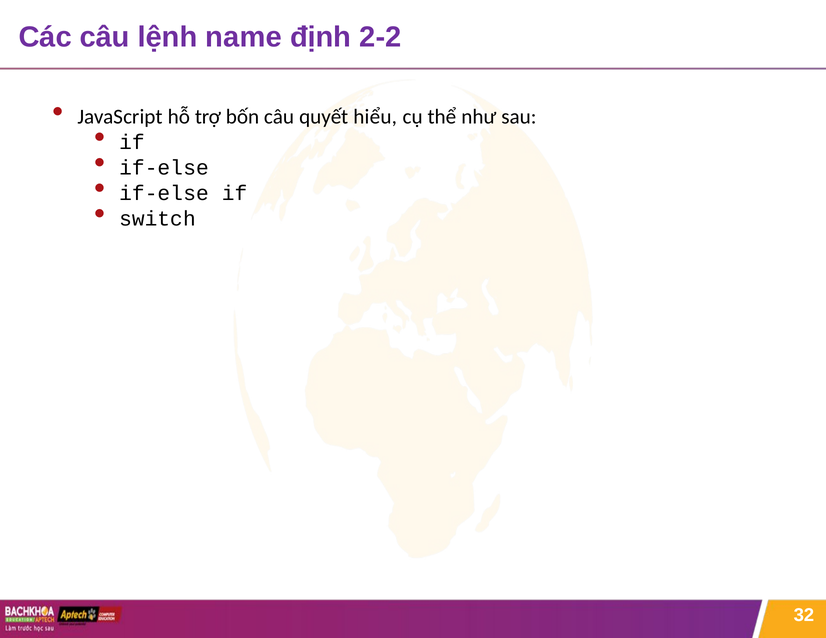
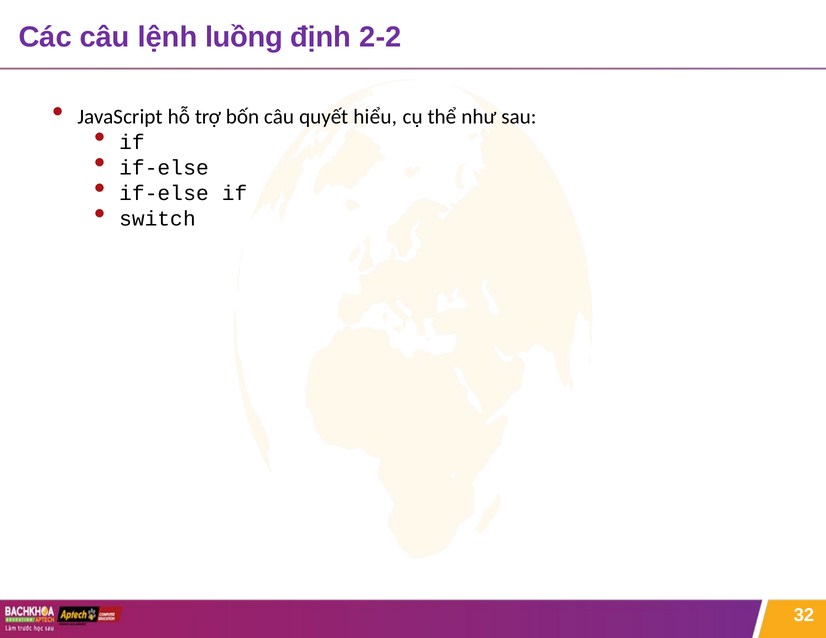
name: name -> luồng (244, 37)
